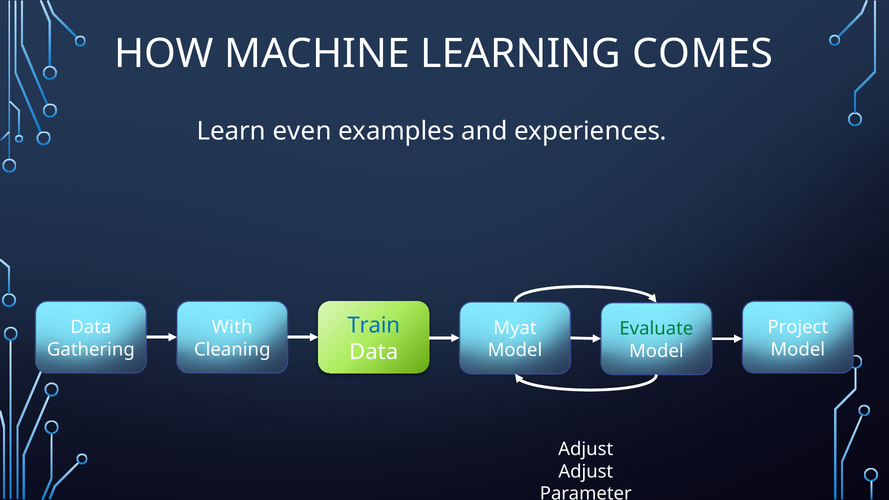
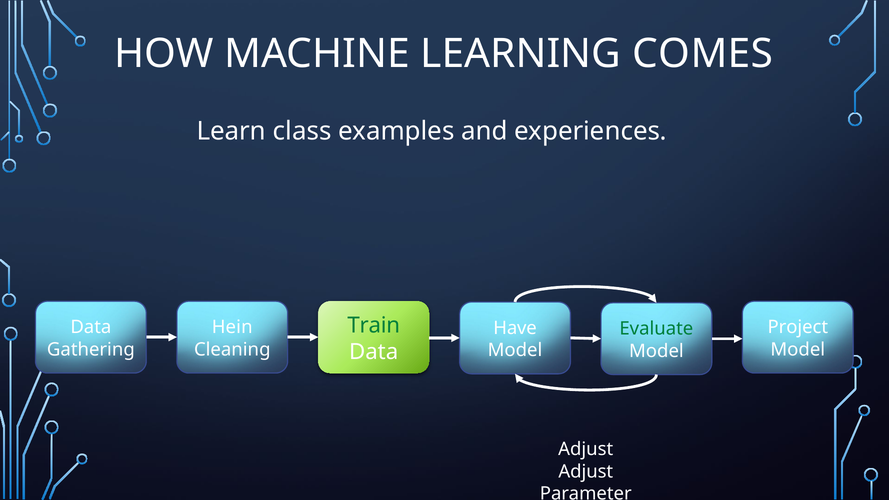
even: even -> class (302, 131)
Train colour: blue -> green (374, 325)
With: With -> Hein (232, 327)
Myat: Myat -> Have (515, 328)
